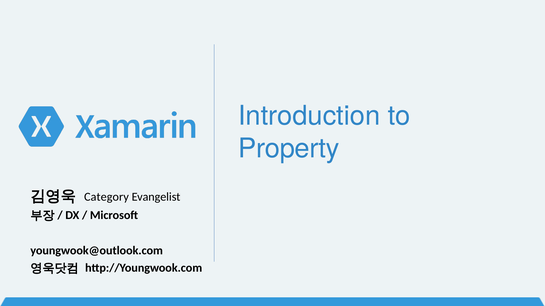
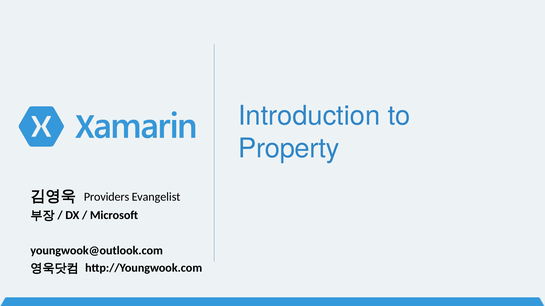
Category: Category -> Providers (107, 197)
